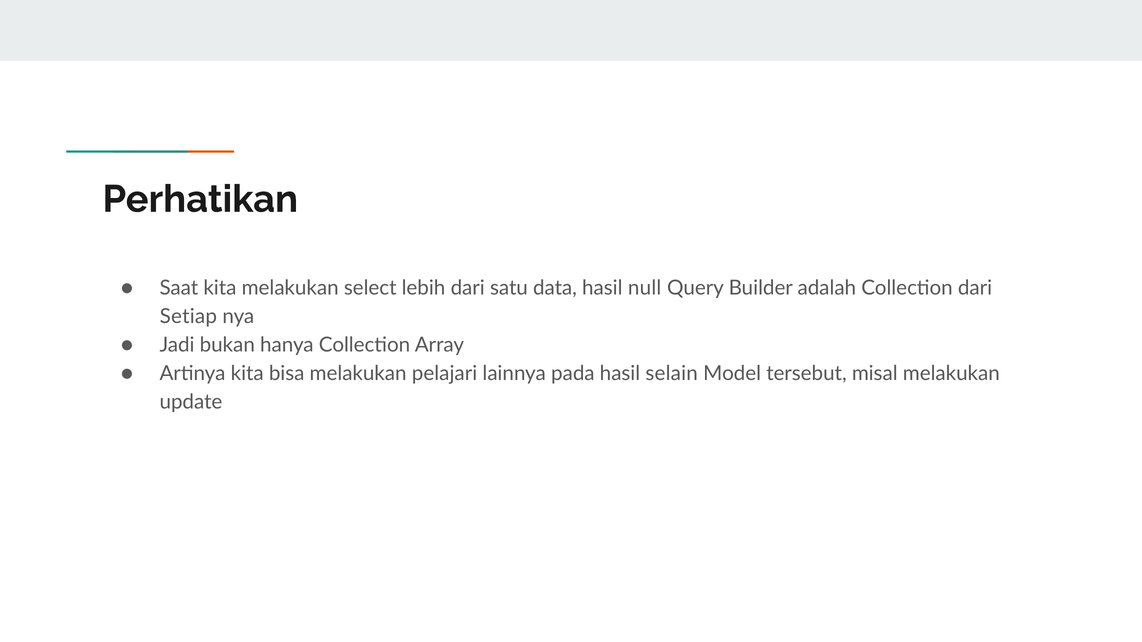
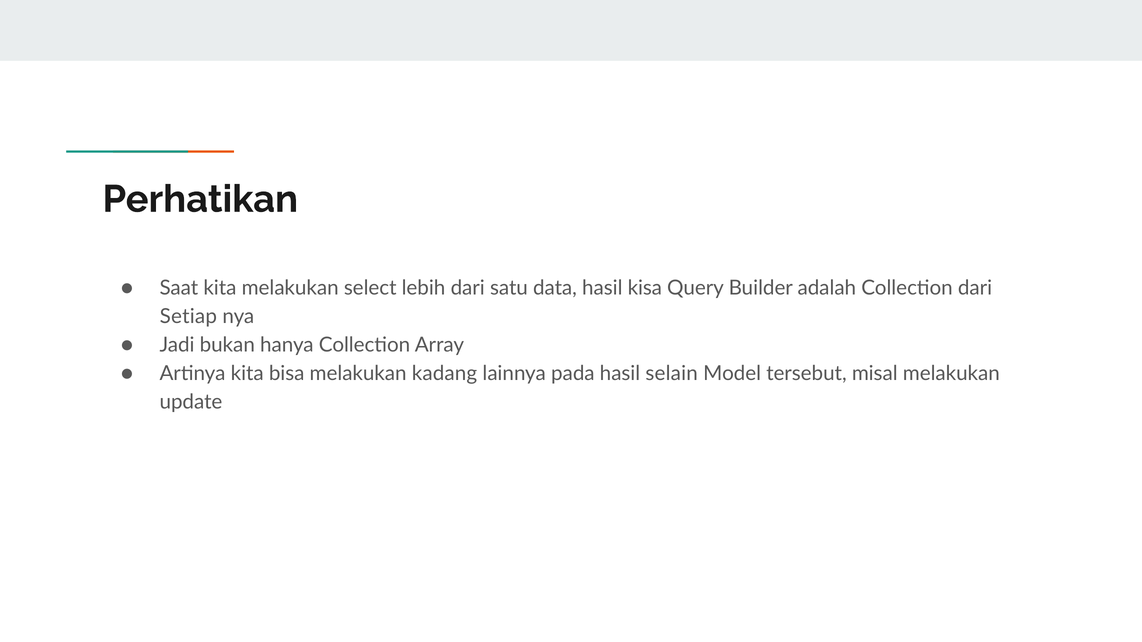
null: null -> kisa (645, 288)
pelajari: pelajari -> kadang (444, 374)
